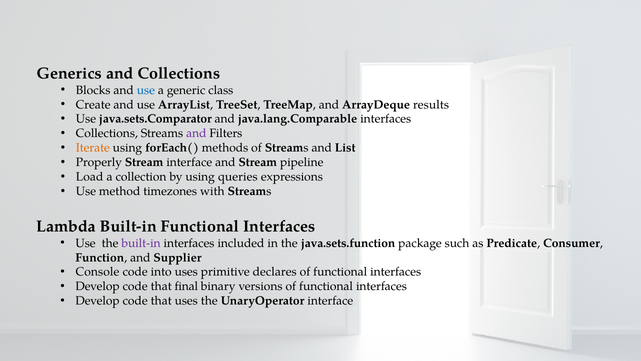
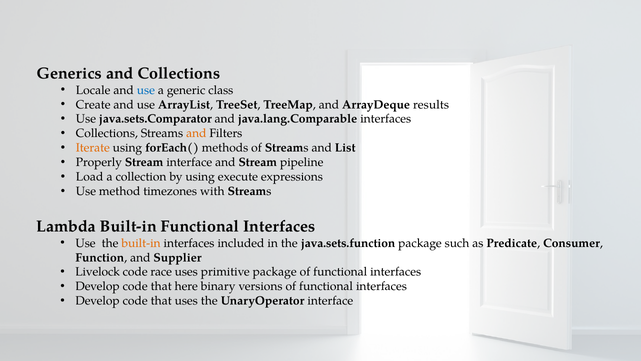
Blocks: Blocks -> Locale (93, 90)
and colour: purple -> orange (196, 133)
queries: queries -> execute (238, 177)
built-in colour: purple -> orange (141, 243)
Console: Console -> Livelock (98, 272)
into: into -> race (161, 272)
primitive declares: declares -> package (275, 272)
final: final -> here (186, 286)
